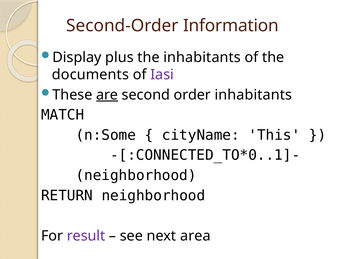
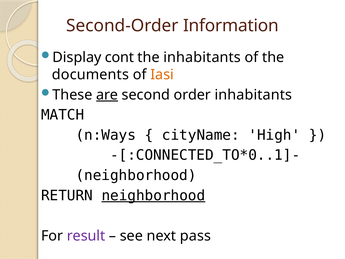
plus: plus -> cont (120, 57)
Iasi colour: purple -> orange (162, 75)
n:Some: n:Some -> n:Ways (106, 135)
This: This -> High (274, 135)
neighborhood underline: none -> present (153, 195)
area: area -> pass (195, 236)
